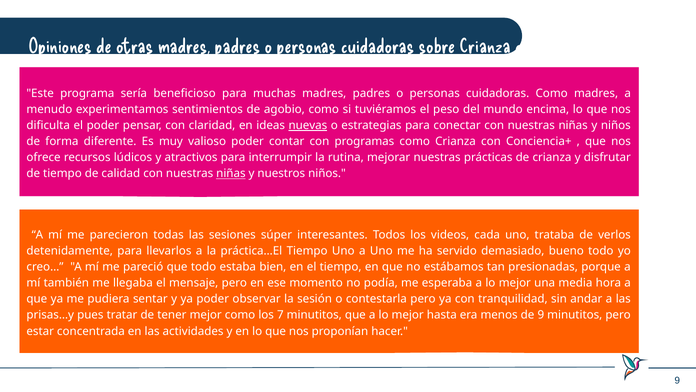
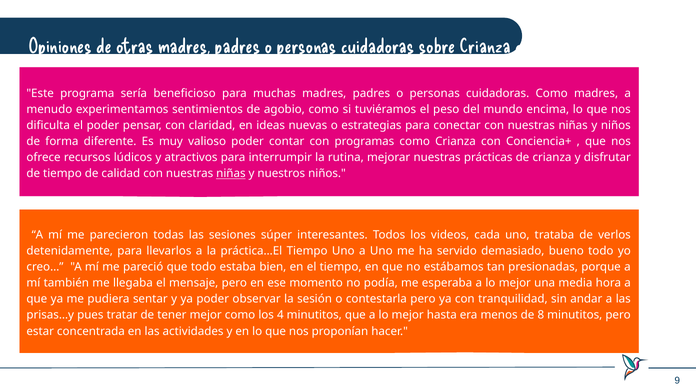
nuevas underline: present -> none (308, 125)
7: 7 -> 4 (280, 315)
de 9: 9 -> 8 (541, 315)
